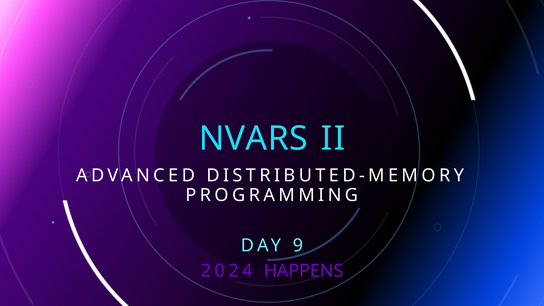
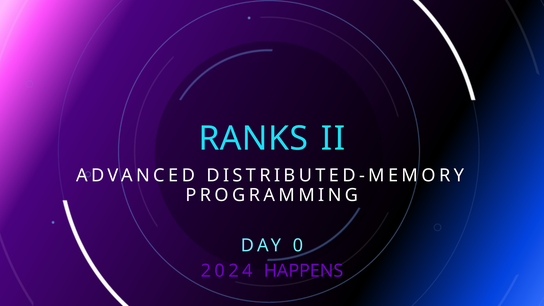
NVARS: NVARS -> RANKS (253, 138)
9: 9 -> 0 (298, 246)
